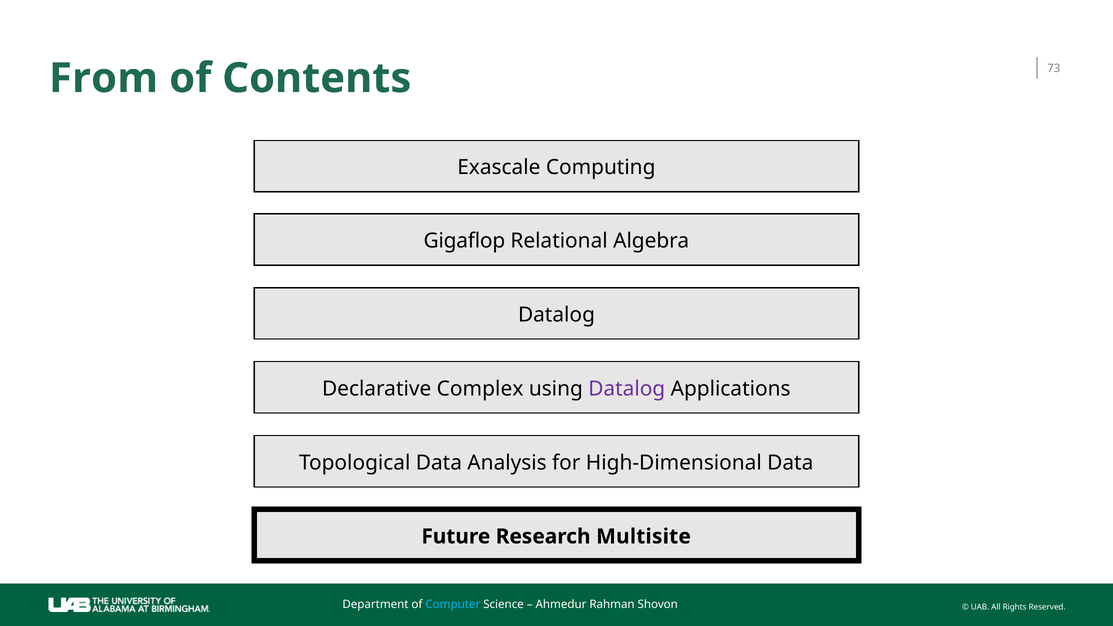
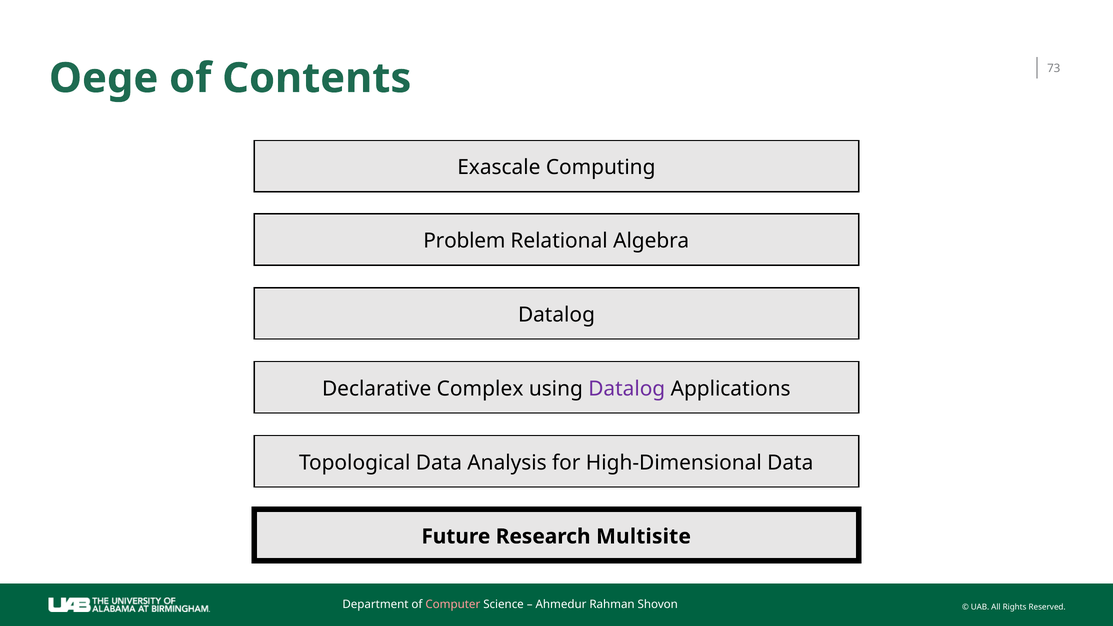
From: From -> Oege (104, 78)
Gigaflop: Gigaflop -> Problem (464, 241)
Computer colour: light blue -> pink (453, 605)
